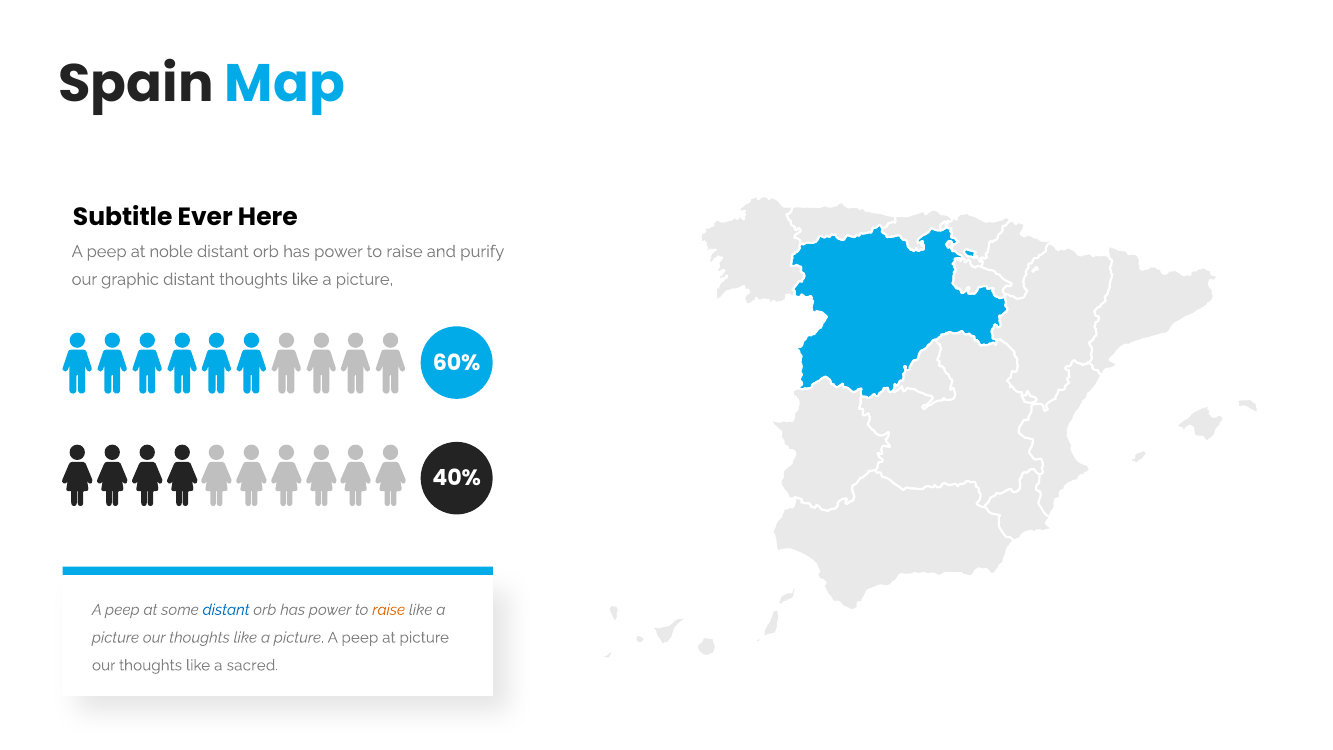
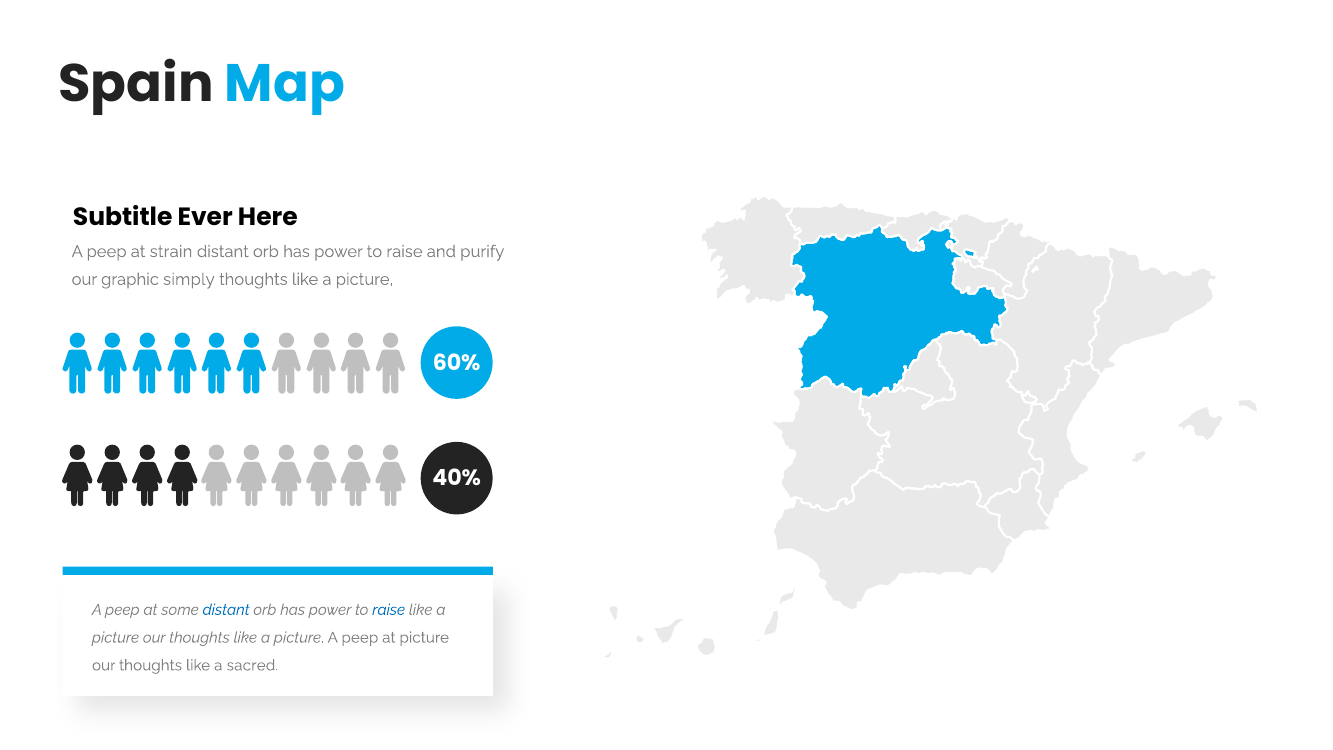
noble: noble -> strain (171, 251)
graphic distant: distant -> simply (189, 279)
raise colour: orange -> blue (389, 610)
